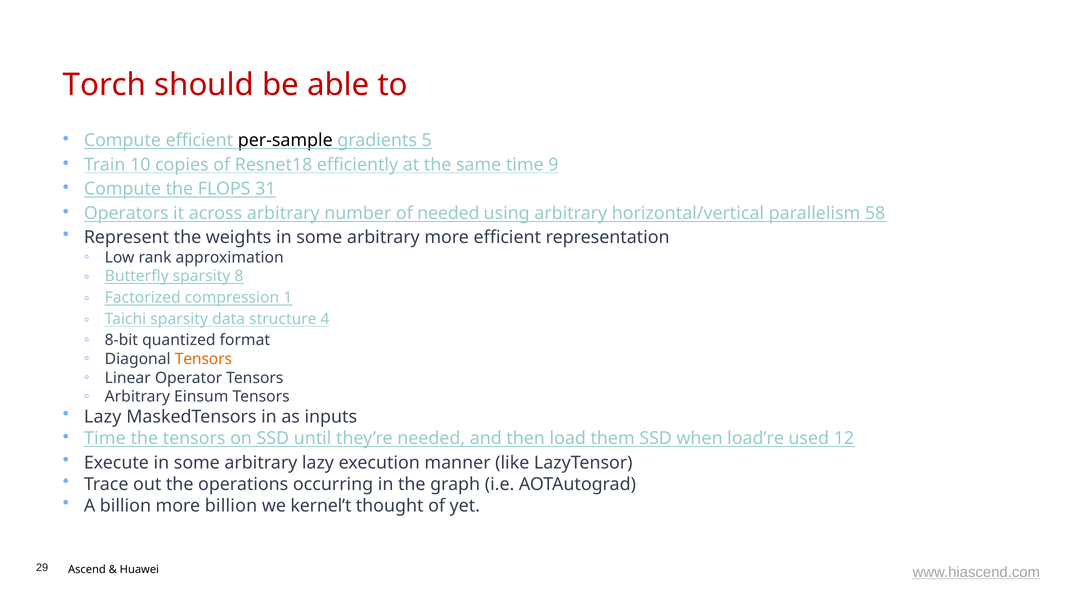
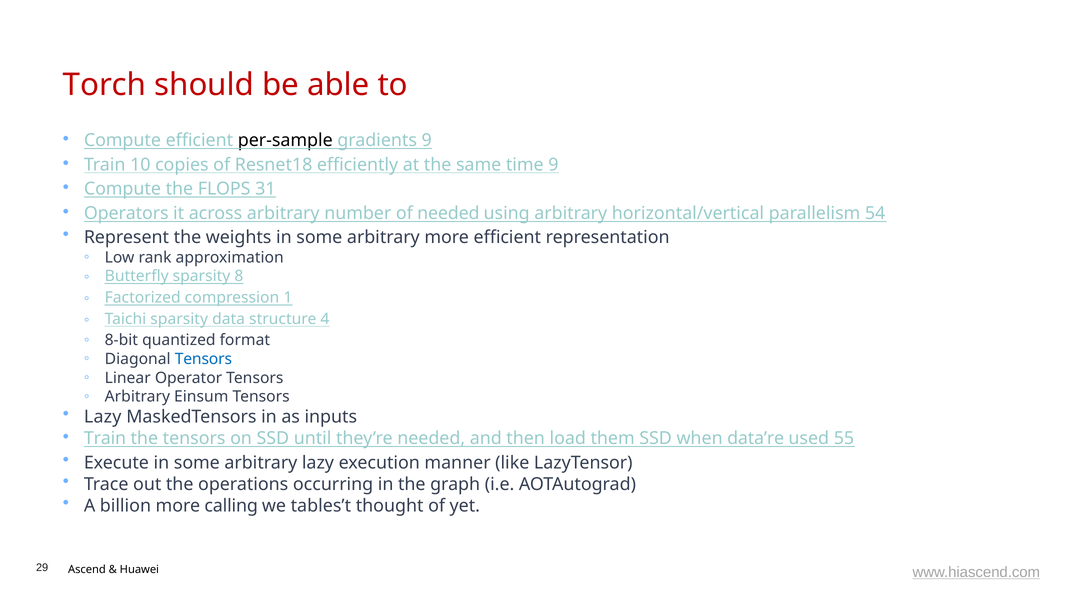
gradients 5: 5 -> 9 (427, 140)
58: 58 -> 54 (875, 213)
Tensors colour: orange -> blue (203, 359)
Time: Time -> Train (105, 438)
load’re: load’re -> data’re (756, 438)
12: 12 -> 55 (844, 438)
more billion: billion -> calling (231, 506)
kernel’t: kernel’t -> tables’t (321, 506)
